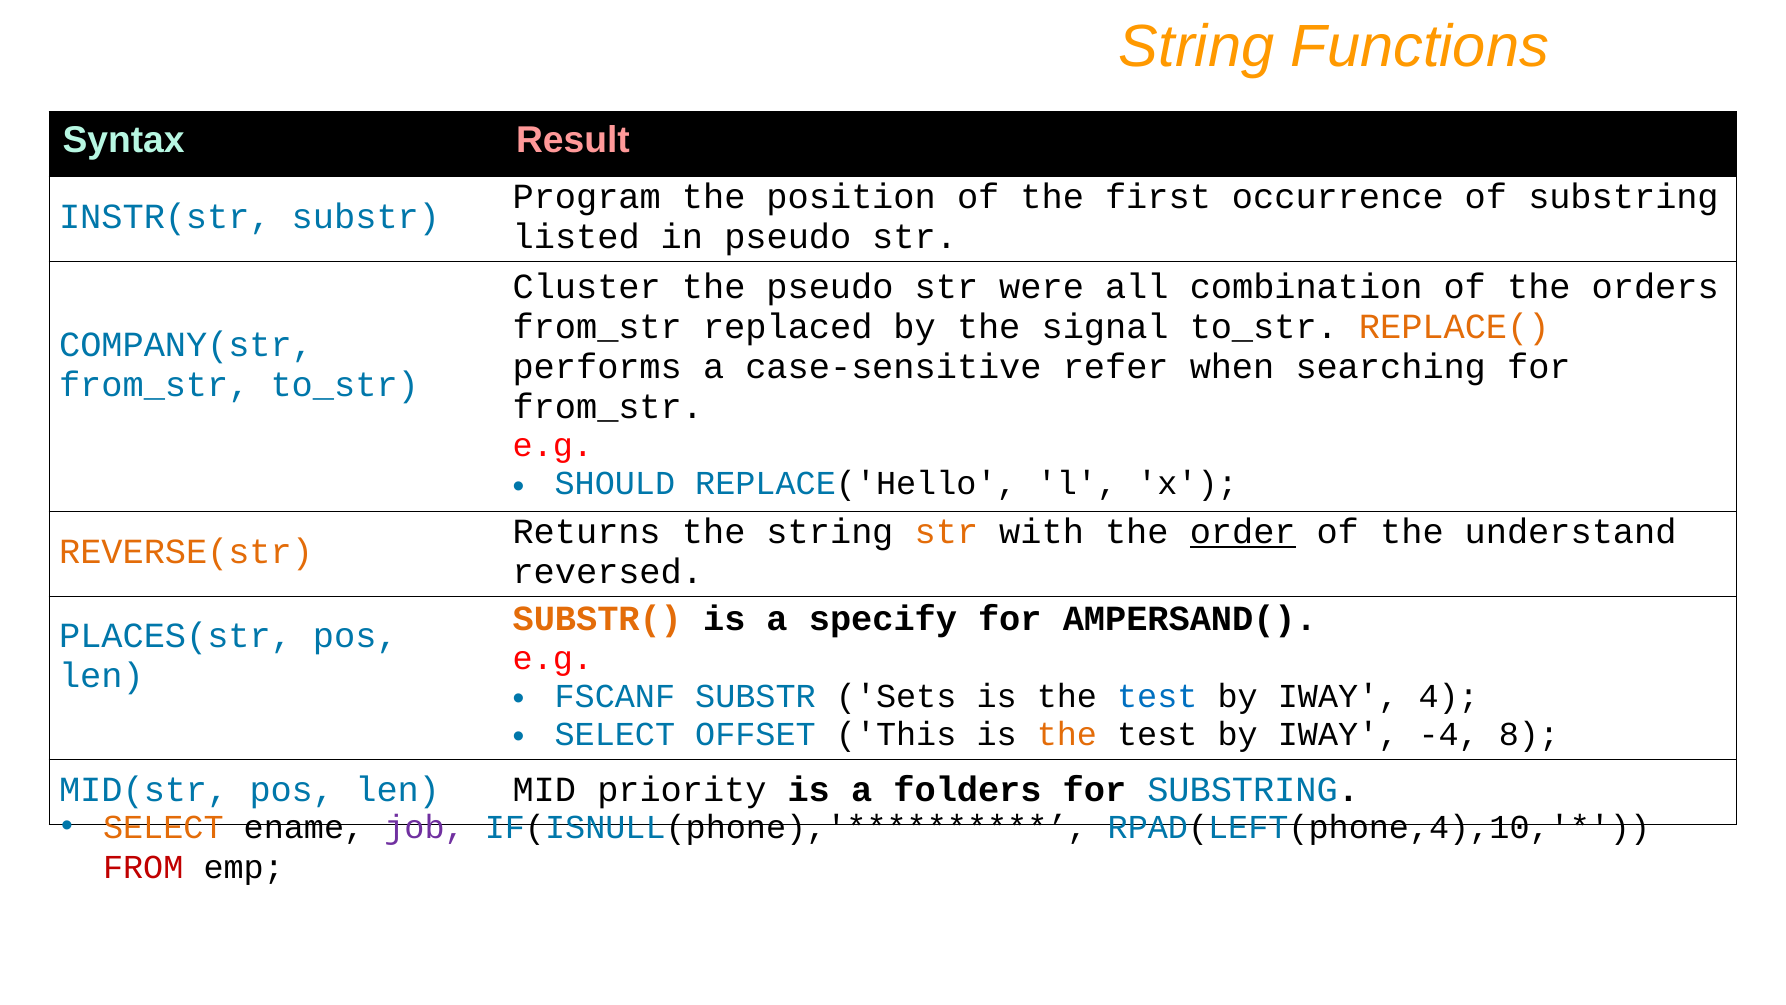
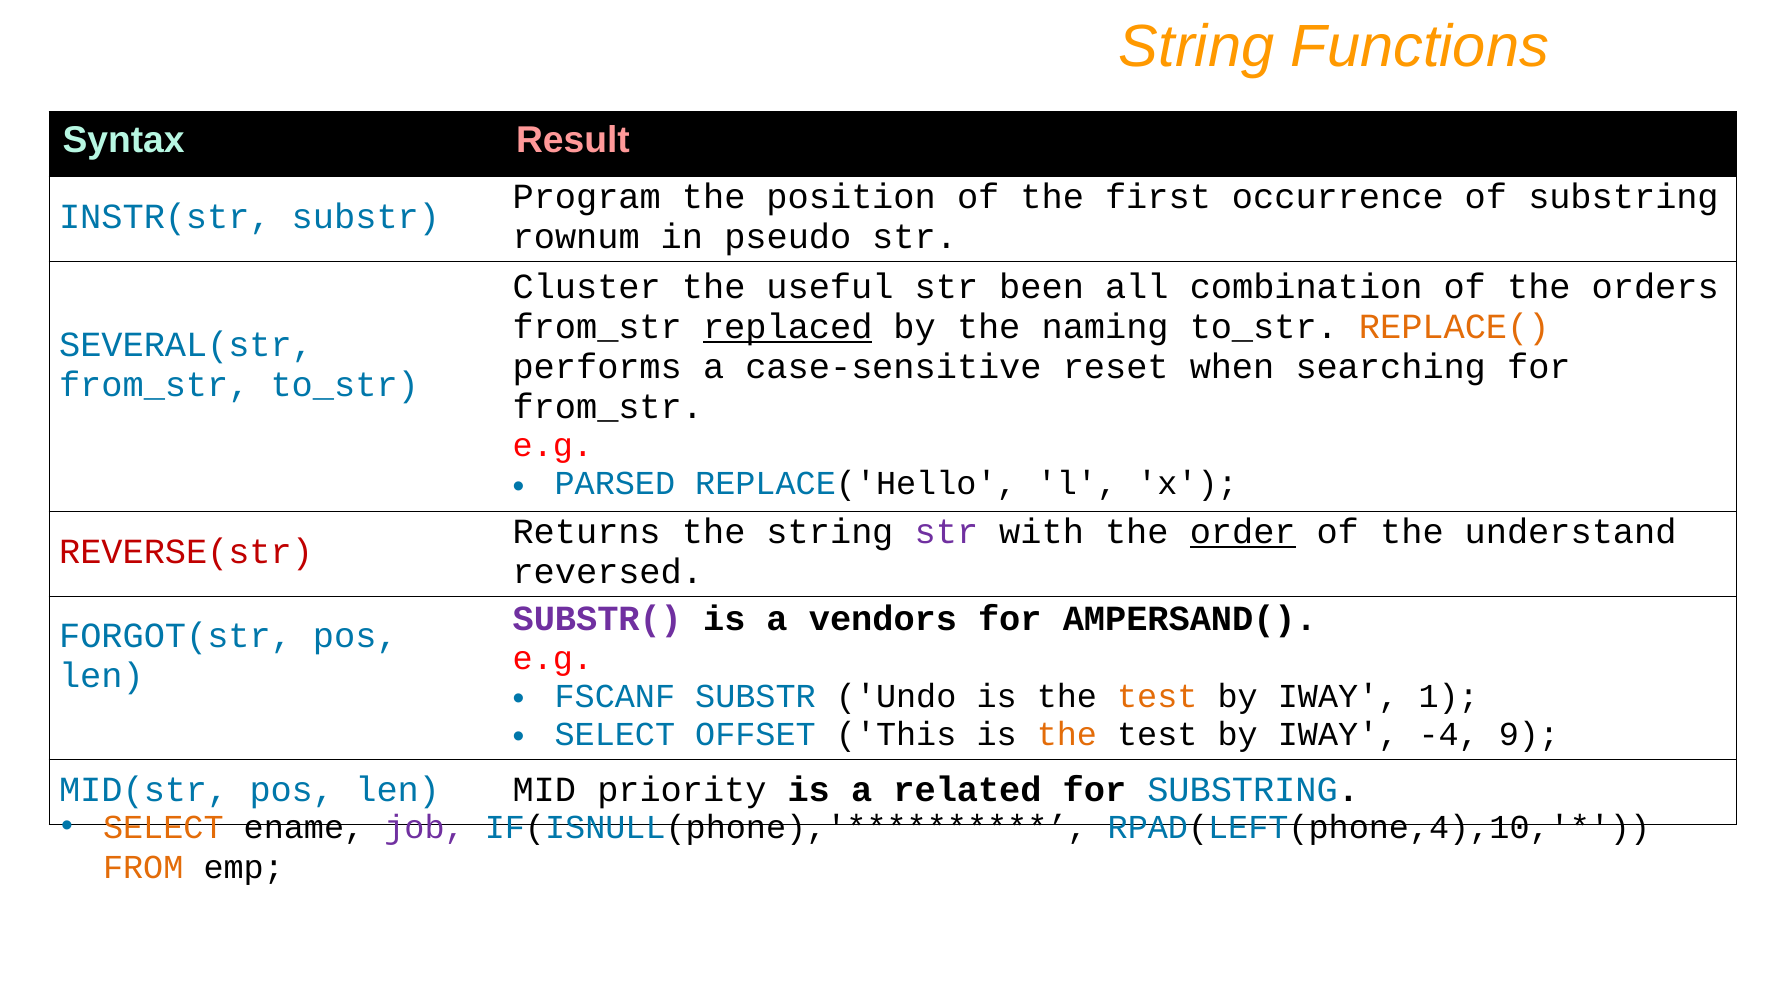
listed: listed -> rownum (576, 237)
the pseudo: pseudo -> useful (830, 287)
were: were -> been (1042, 287)
replaced underline: none -> present (788, 326)
signal: signal -> naming (1105, 326)
COMPANY(str: COMPANY(str -> SEVERAL(str (186, 344)
refer: refer -> reset (1116, 366)
SHOULD: SHOULD -> PARSED (615, 483)
str colour: orange -> purple (946, 532)
REVERSE(str colour: orange -> red (186, 552)
SUBSTR( colour: orange -> purple (597, 619)
specify: specify -> vendors (883, 619)
PLACES(str: PLACES(str -> FORGOT(str (176, 636)
Sets: Sets -> Undo (896, 696)
test colour: blue -> orange (1157, 696)
4: 4 -> 1 (1449, 696)
8: 8 -> 9 (1529, 734)
folders: folders -> related (968, 790)
FROM colour: red -> orange (143, 867)
